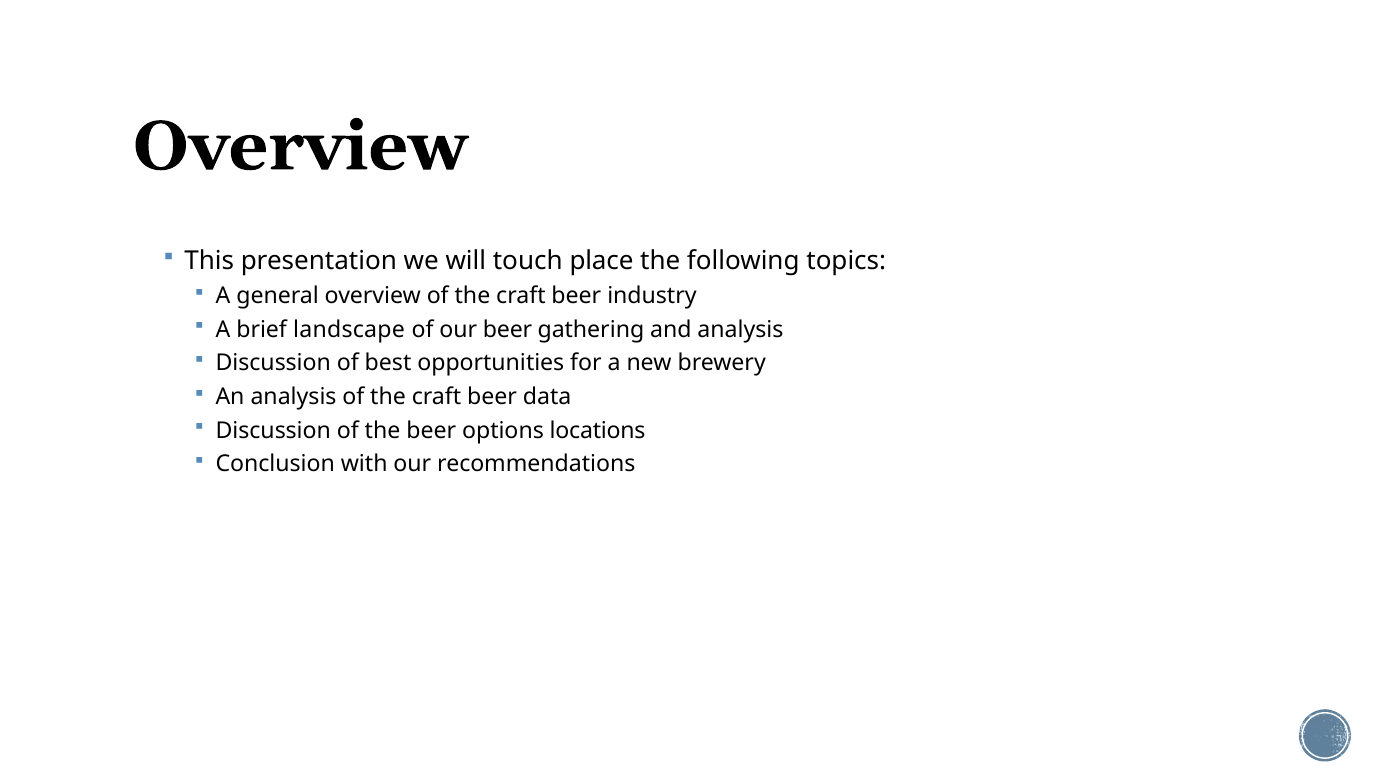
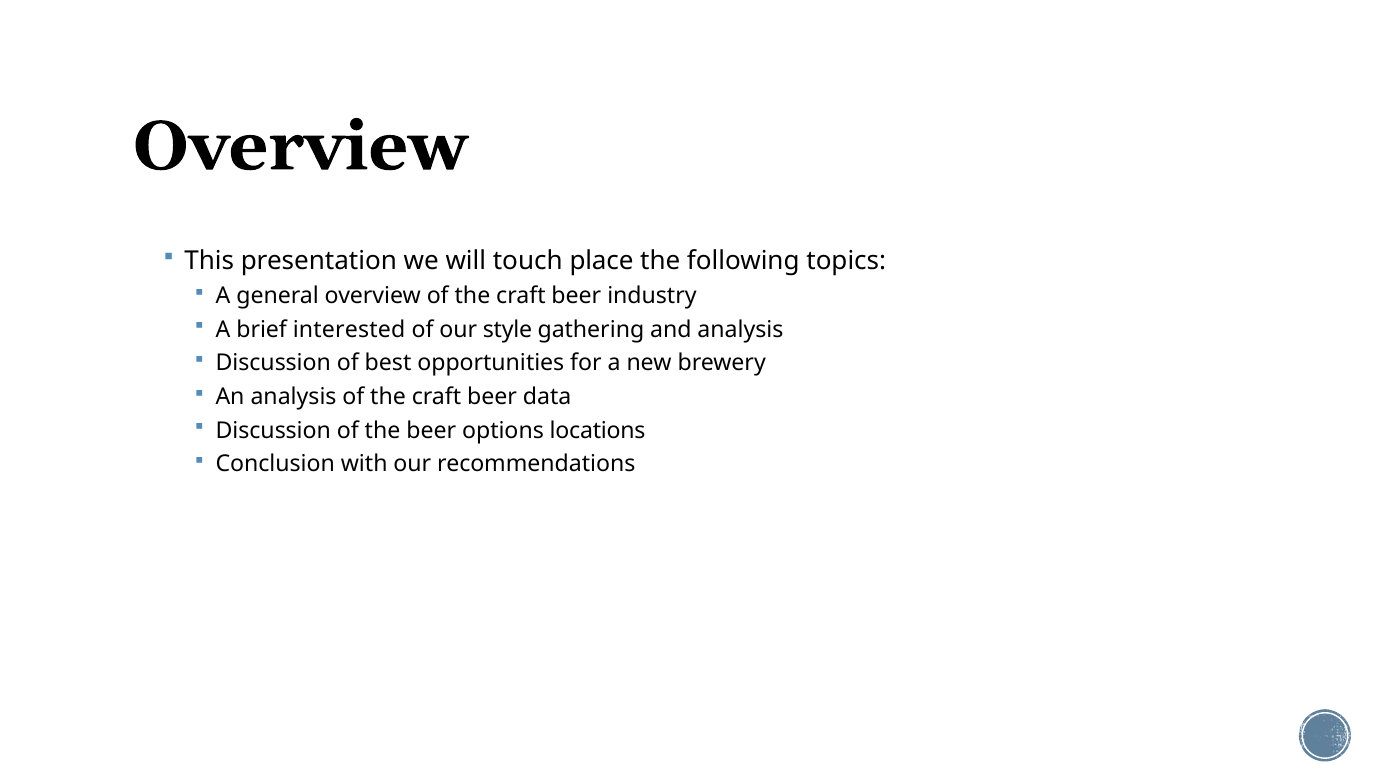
landscape: landscape -> interested (349, 330)
our beer: beer -> style (508, 330)
